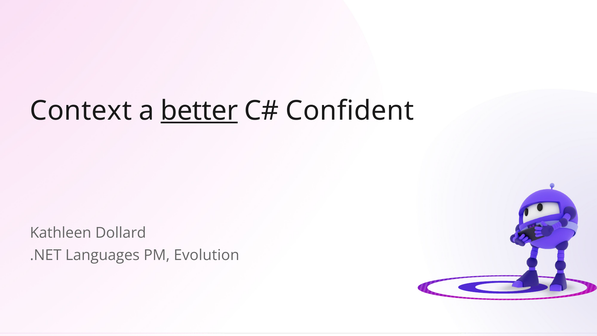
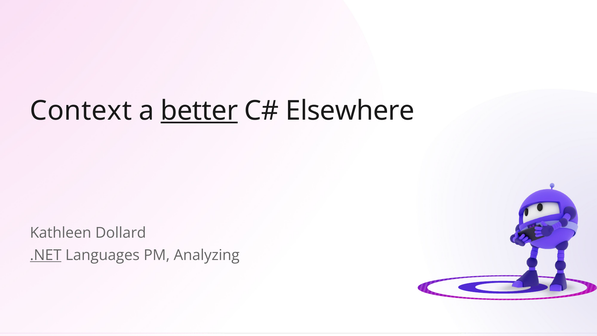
Confident: Confident -> Elsewhere (350, 111)
.NET underline: none -> present (46, 255)
Evolution: Evolution -> Analyzing (207, 255)
